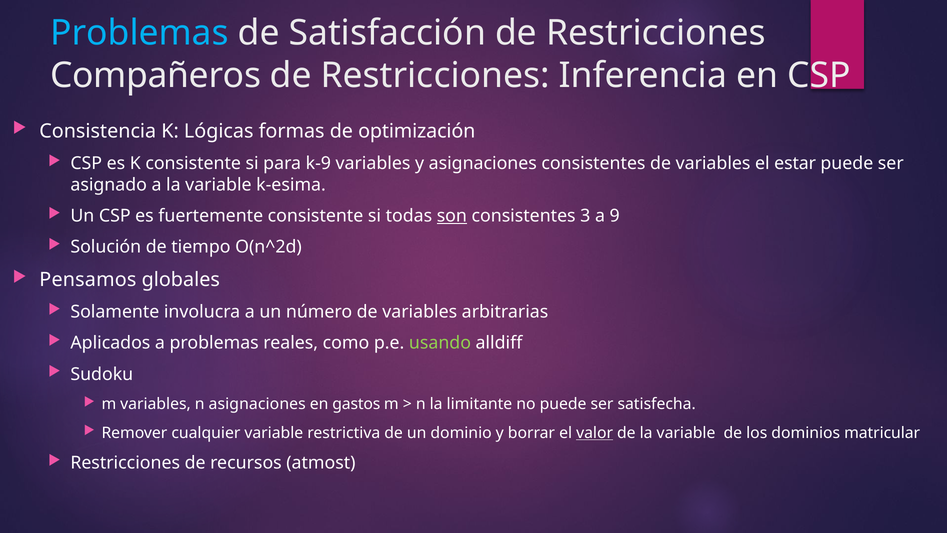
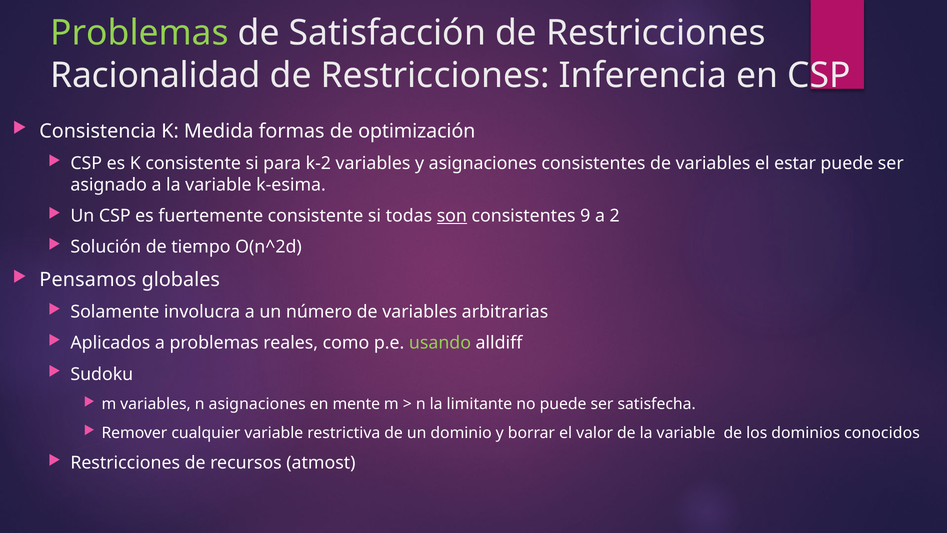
Problemas colour: light blue -> light green (139, 33)
Compañeros: Compañeros -> Racionalidad (156, 75)
Lógicas: Lógicas -> Medida (219, 131)
k-9: k-9 -> k-2 (318, 163)
3: 3 -> 9 (585, 216)
9: 9 -> 2 (615, 216)
gastos: gastos -> mente (356, 404)
valor underline: present -> none (595, 433)
matricular: matricular -> conocidos (882, 433)
